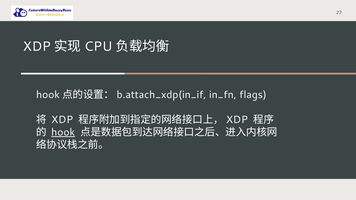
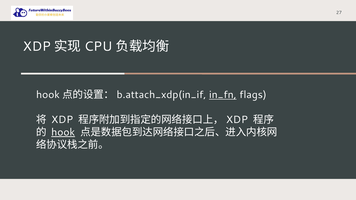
in_fn underline: none -> present (223, 95)
